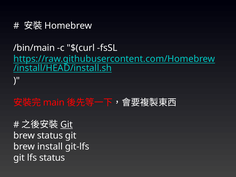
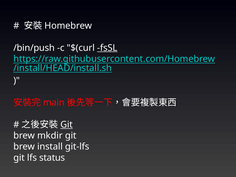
/bin/main: /bin/main -> /bin/push (34, 48)
fsSL underline: none -> present (107, 48)
brew status: status -> mkdir (50, 136)
